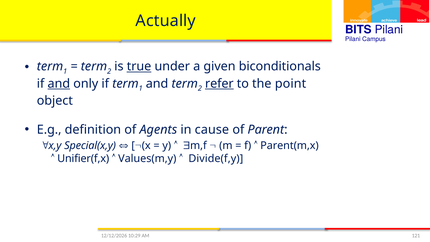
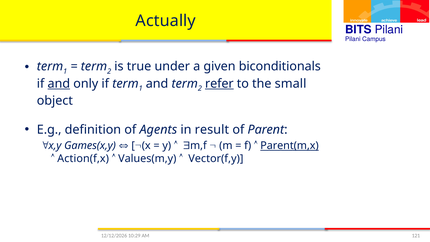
true underline: present -> none (139, 66)
point: point -> small (291, 84)
cause: cause -> result (212, 130)
Special(x,y: Special(x,y -> Games(x,y (90, 146)
Parent(m,x underline: none -> present (289, 146)
Unifier(f,x: Unifier(f,x -> Action(f,x (83, 158)
Divide(f,y: Divide(f,y -> Vector(f,y (216, 158)
